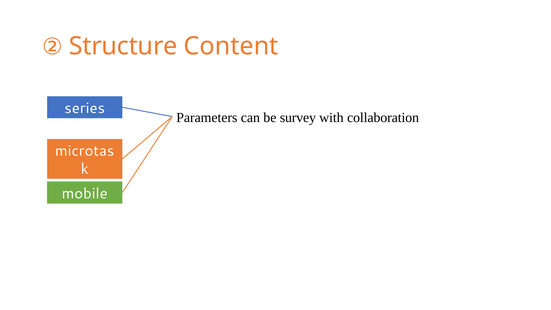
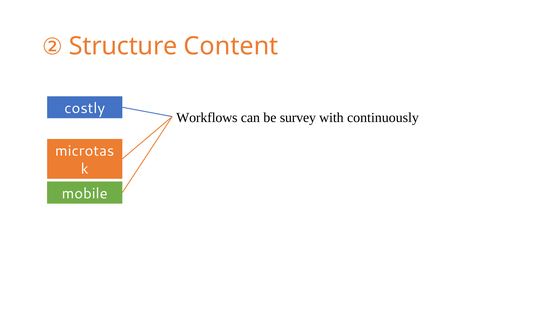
series: series -> costly (85, 108)
Parameters: Parameters -> Workflows (207, 118)
collaboration: collaboration -> continuously (383, 118)
